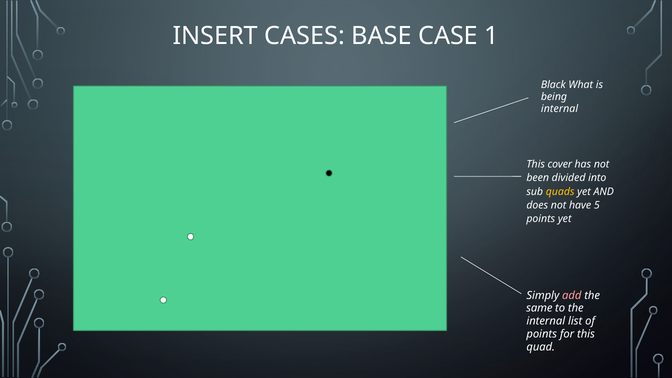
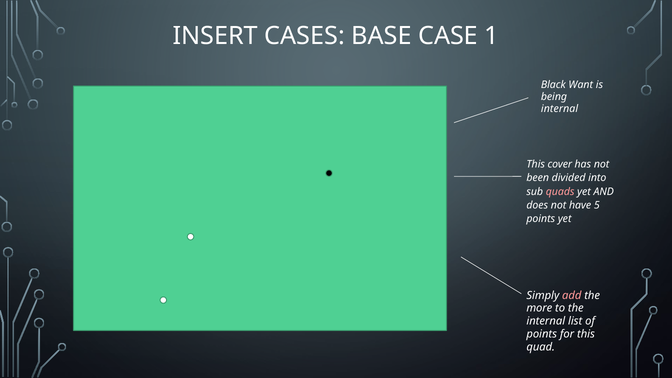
What: What -> Want (581, 85)
quads colour: yellow -> pink (560, 192)
same: same -> more (539, 308)
